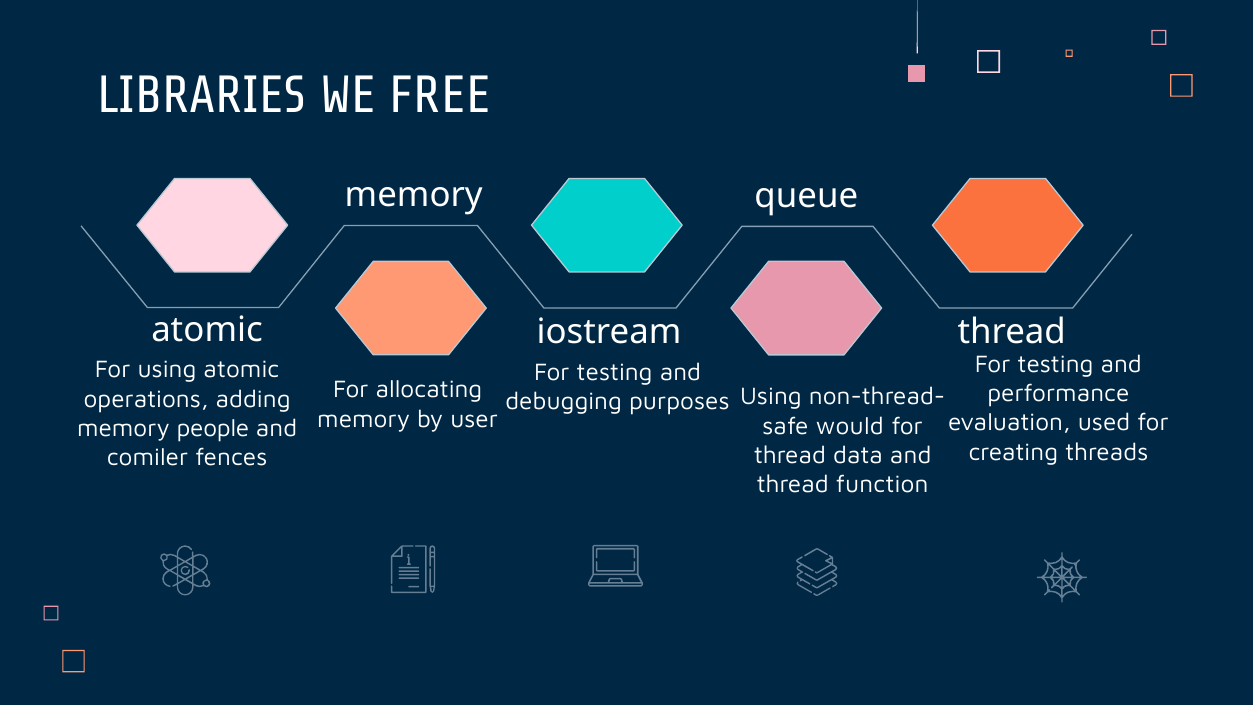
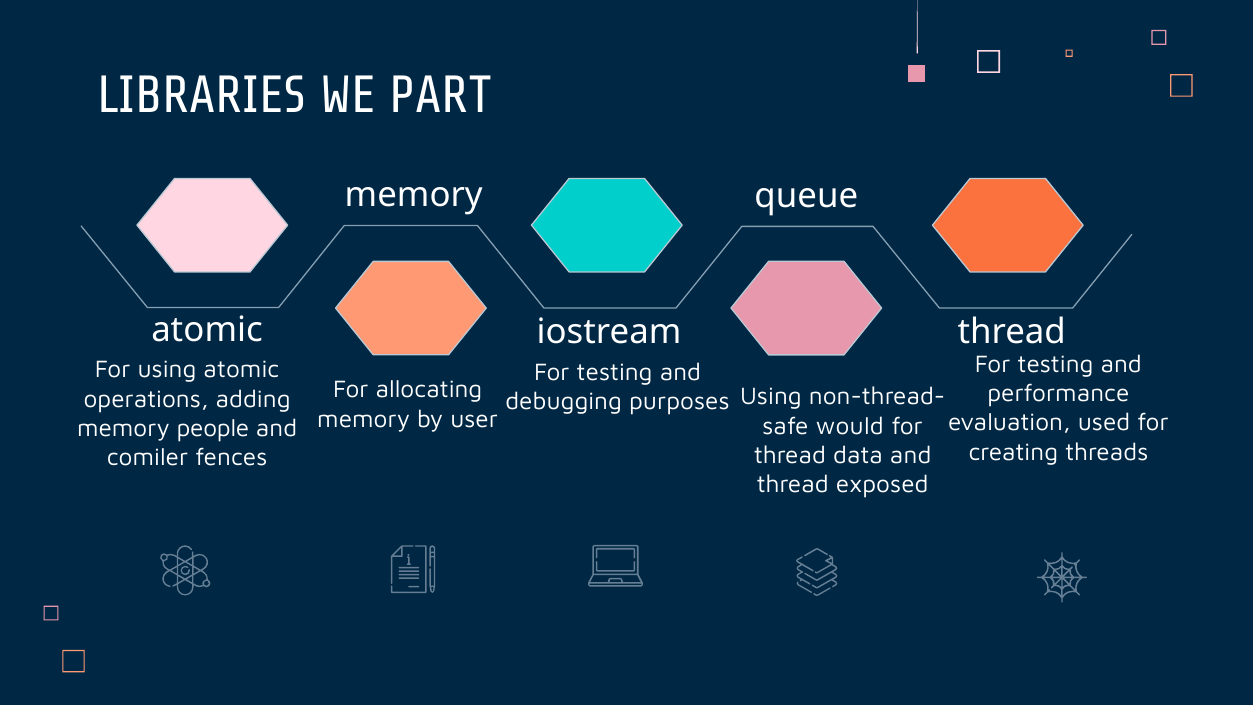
FREE: FREE -> PART (441, 95)
function: function -> exposed (882, 485)
